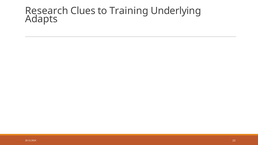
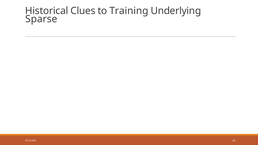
Research: Research -> Historical (47, 11)
Adapts: Adapts -> Sparse (41, 19)
